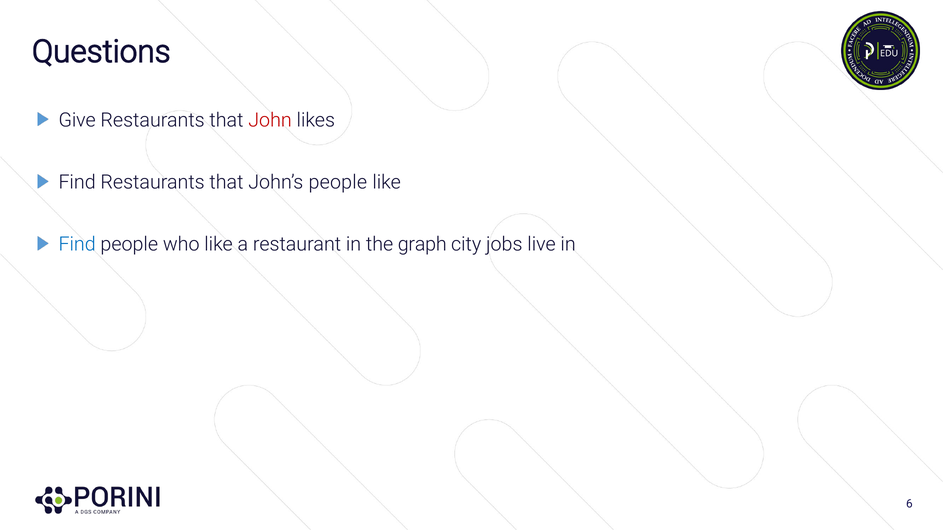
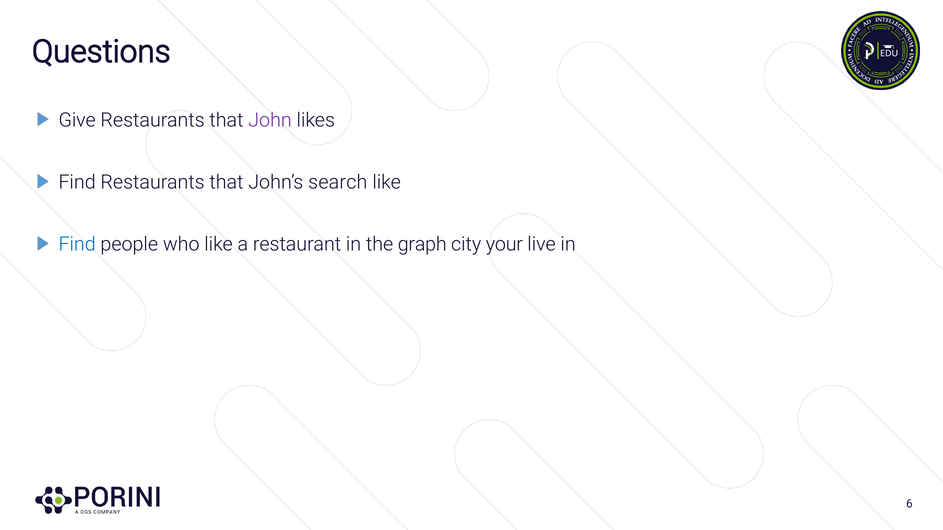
John colour: red -> purple (270, 120)
John’s people: people -> search (338, 182)
jobs: jobs -> your (504, 245)
